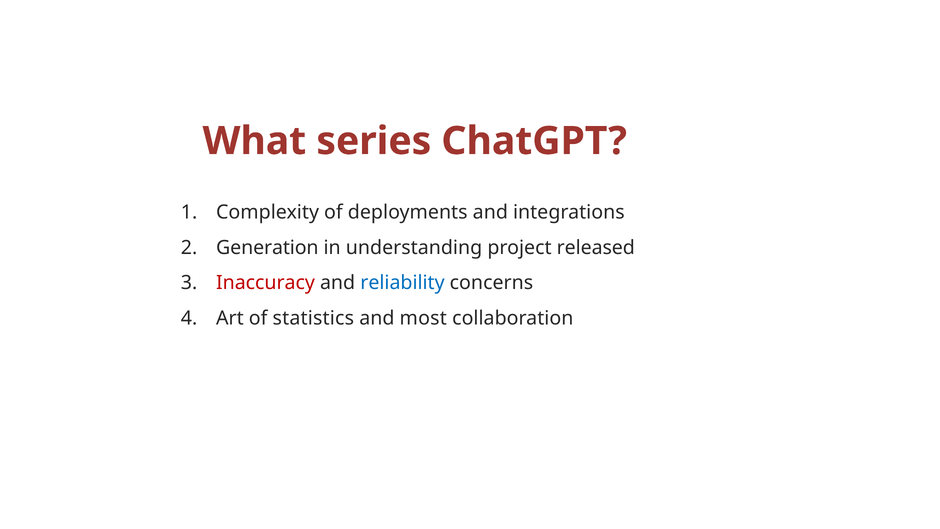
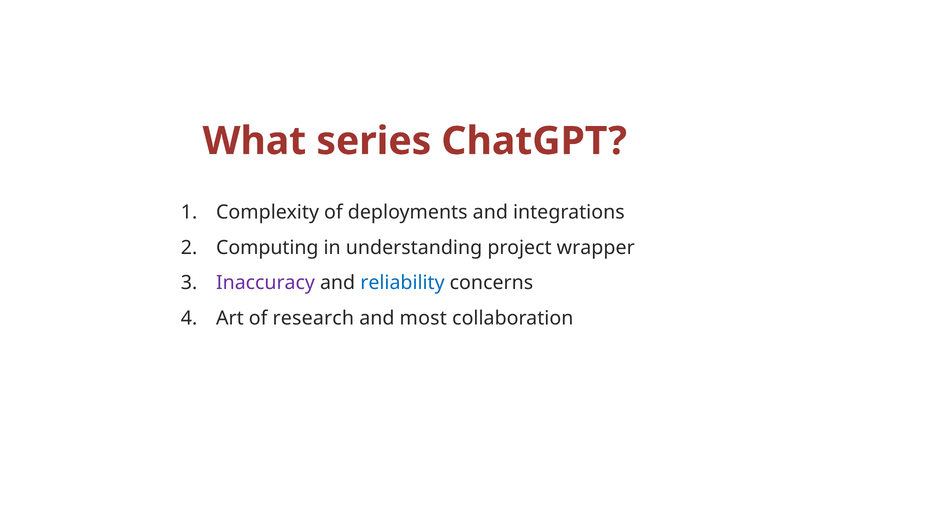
Generation: Generation -> Computing (267, 248)
released: released -> wrapper (596, 248)
Inaccuracy colour: red -> purple (266, 283)
statistics: statistics -> research (313, 318)
